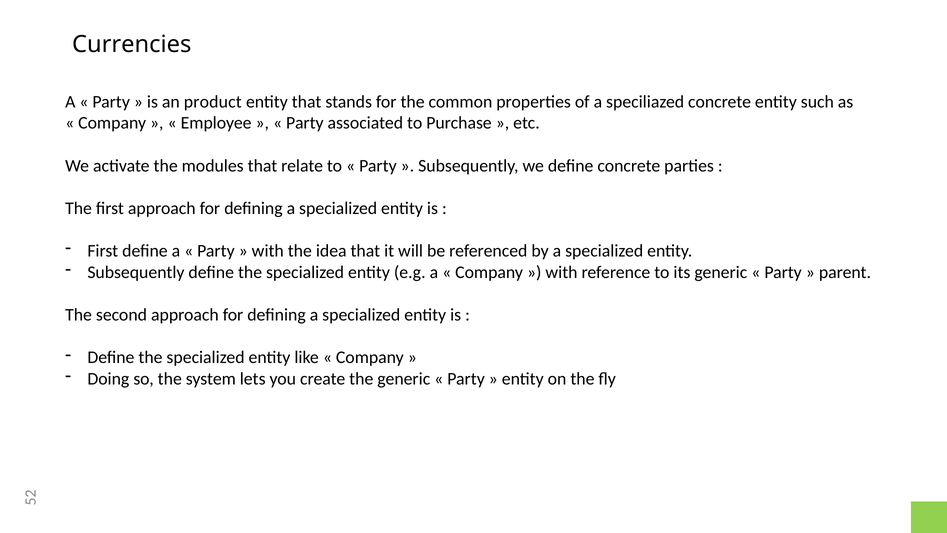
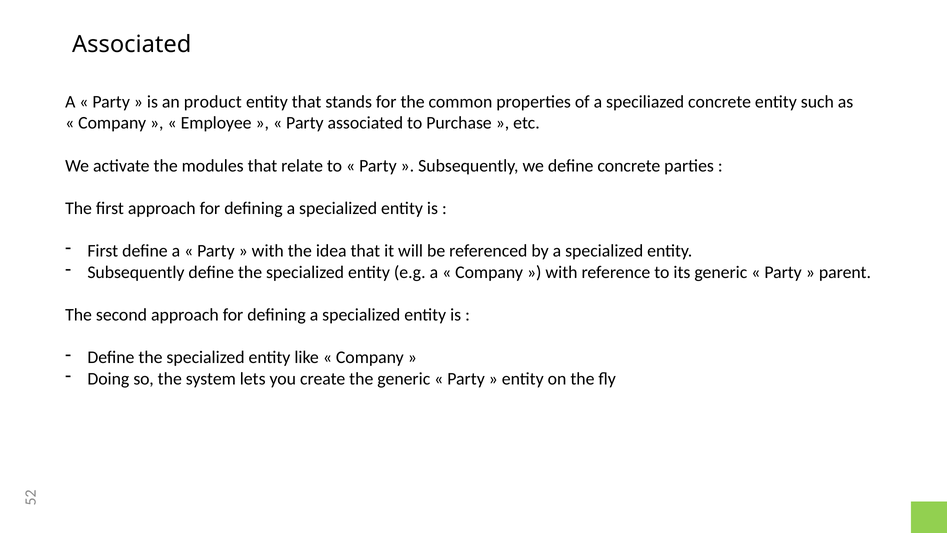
Currencies: Currencies -> Associated (132, 45)
